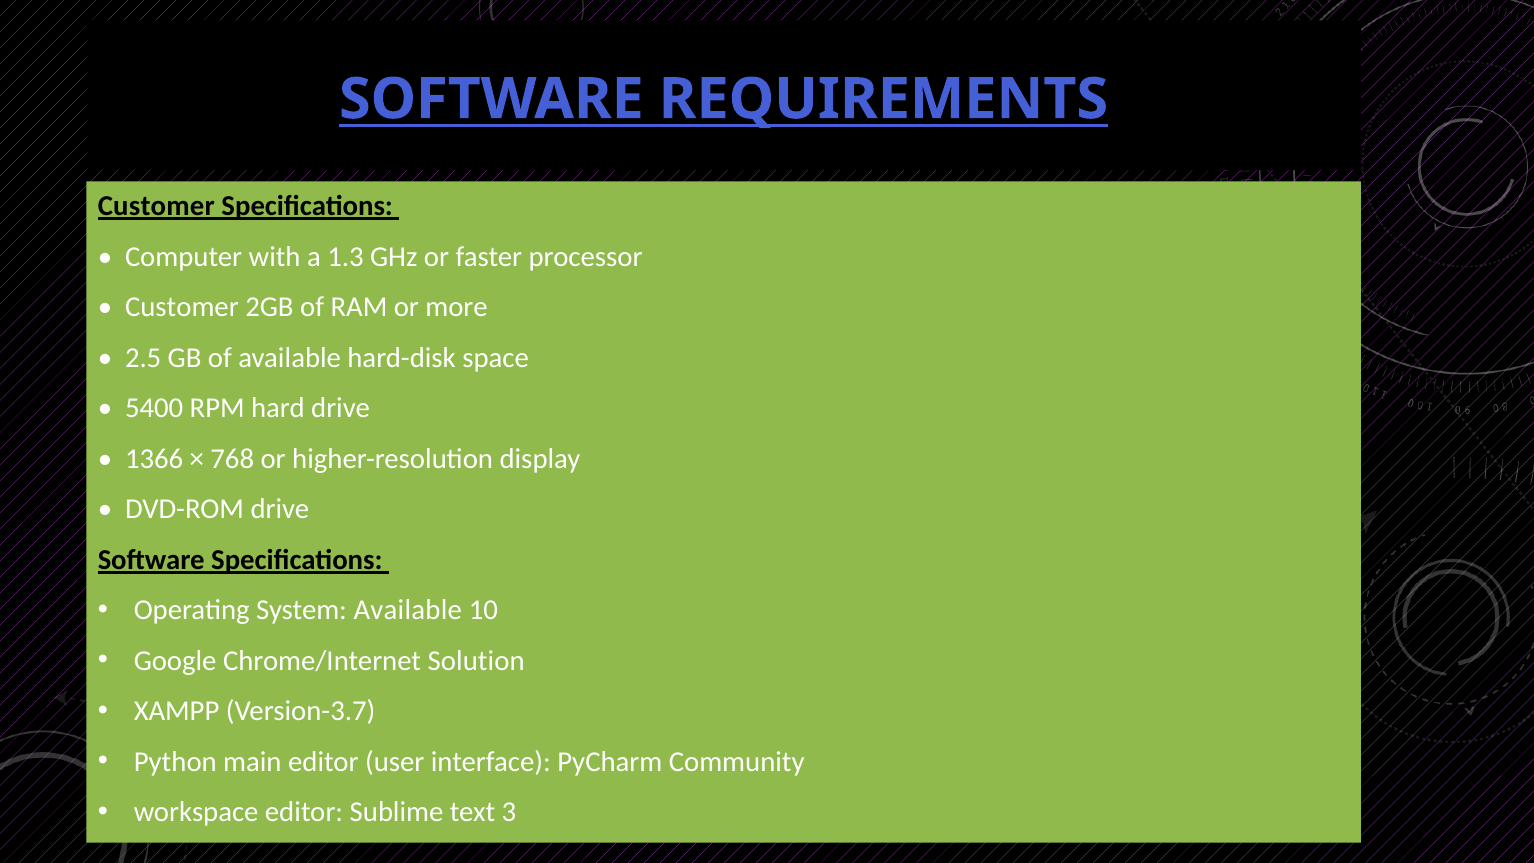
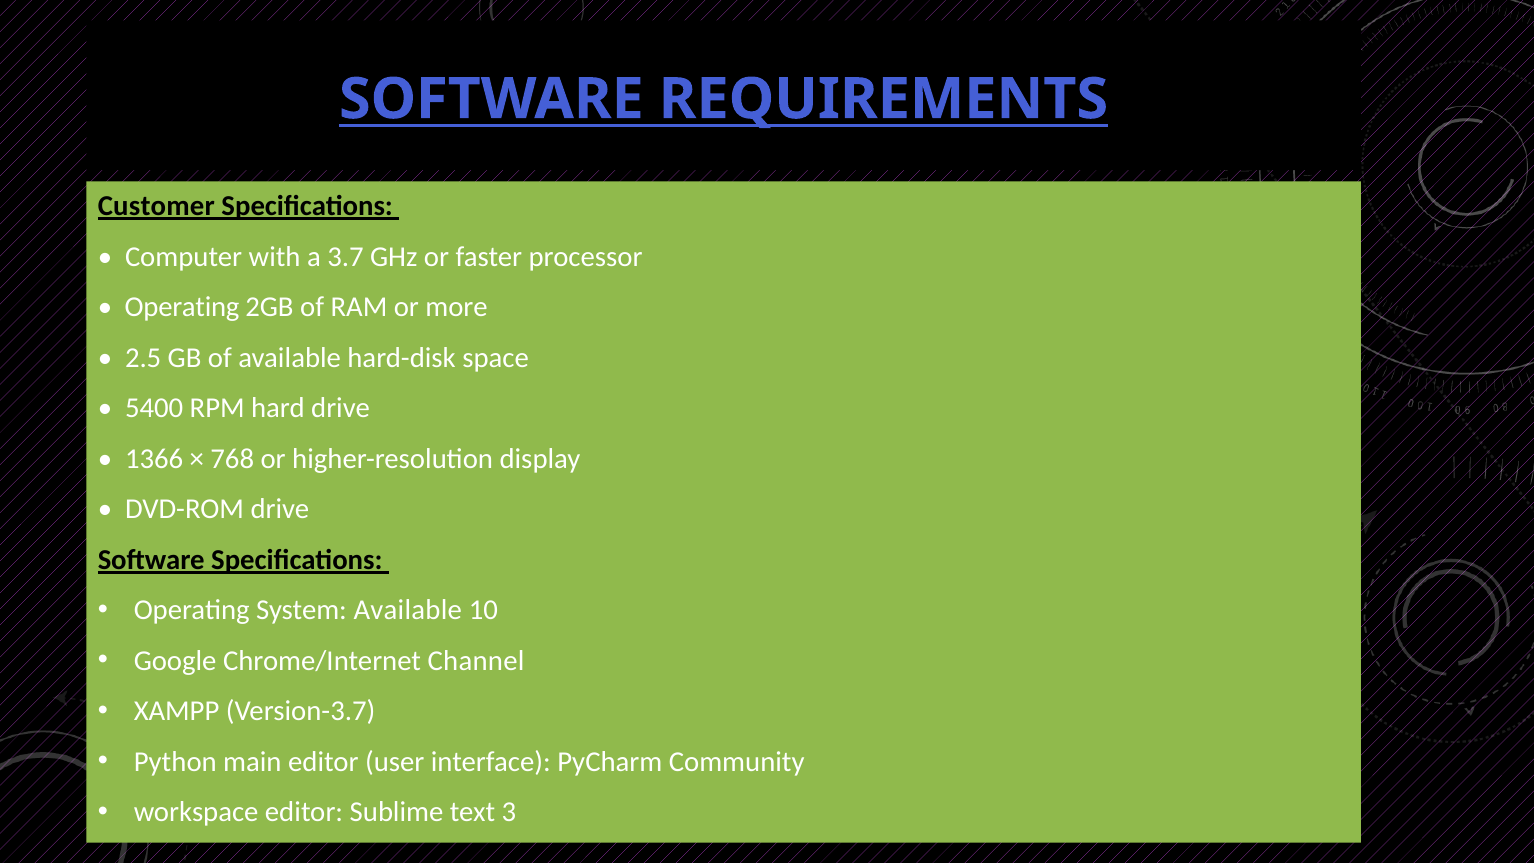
1.3: 1.3 -> 3.7 (345, 257)
Customer: Customer -> Operating (182, 307)
Solution: Solution -> Channel (476, 661)
